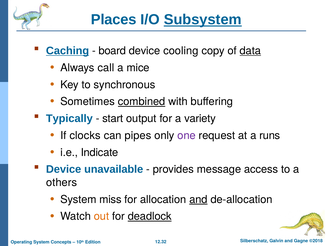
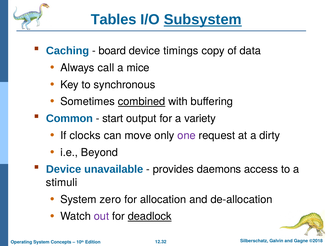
Places: Places -> Tables (114, 20)
Caching underline: present -> none (68, 51)
cooling: cooling -> timings (181, 51)
data underline: present -> none (250, 51)
Typically: Typically -> Common (69, 119)
pipes: pipes -> move (138, 135)
runs: runs -> dirty (270, 135)
Indicate: Indicate -> Beyond (99, 152)
message: message -> daemons (219, 169)
others: others -> stimuli (62, 182)
miss: miss -> zero (110, 199)
and underline: present -> none (198, 199)
out colour: orange -> purple (101, 216)
